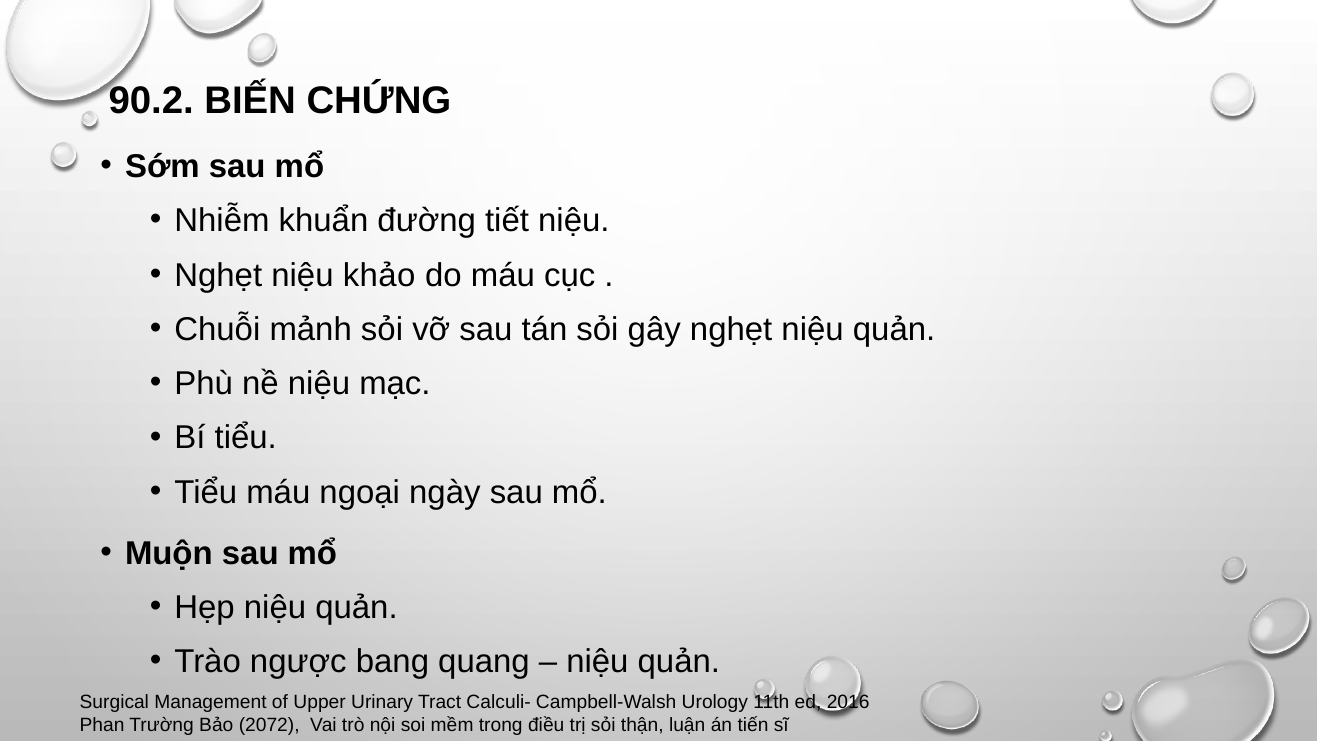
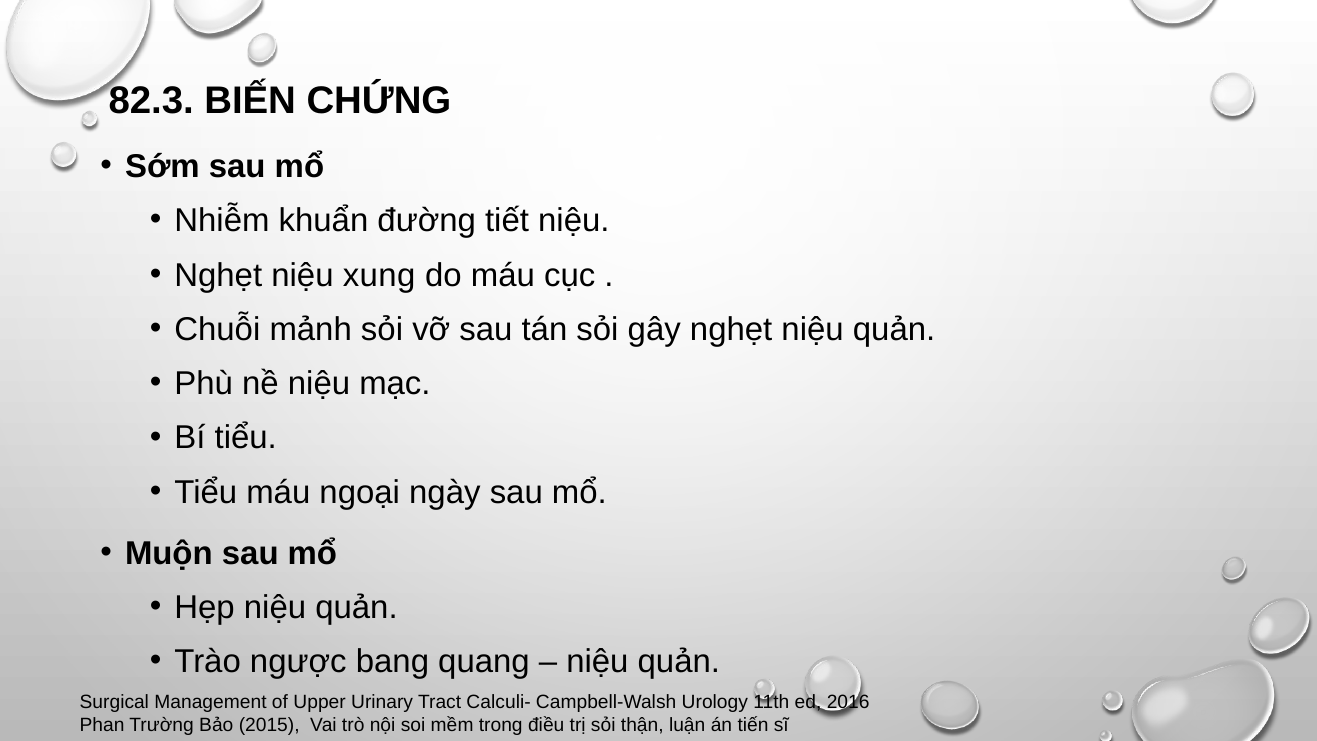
90.2: 90.2 -> 82.3 (151, 101)
khảo: khảo -> xung (379, 275)
2072: 2072 -> 2015 (269, 725)
